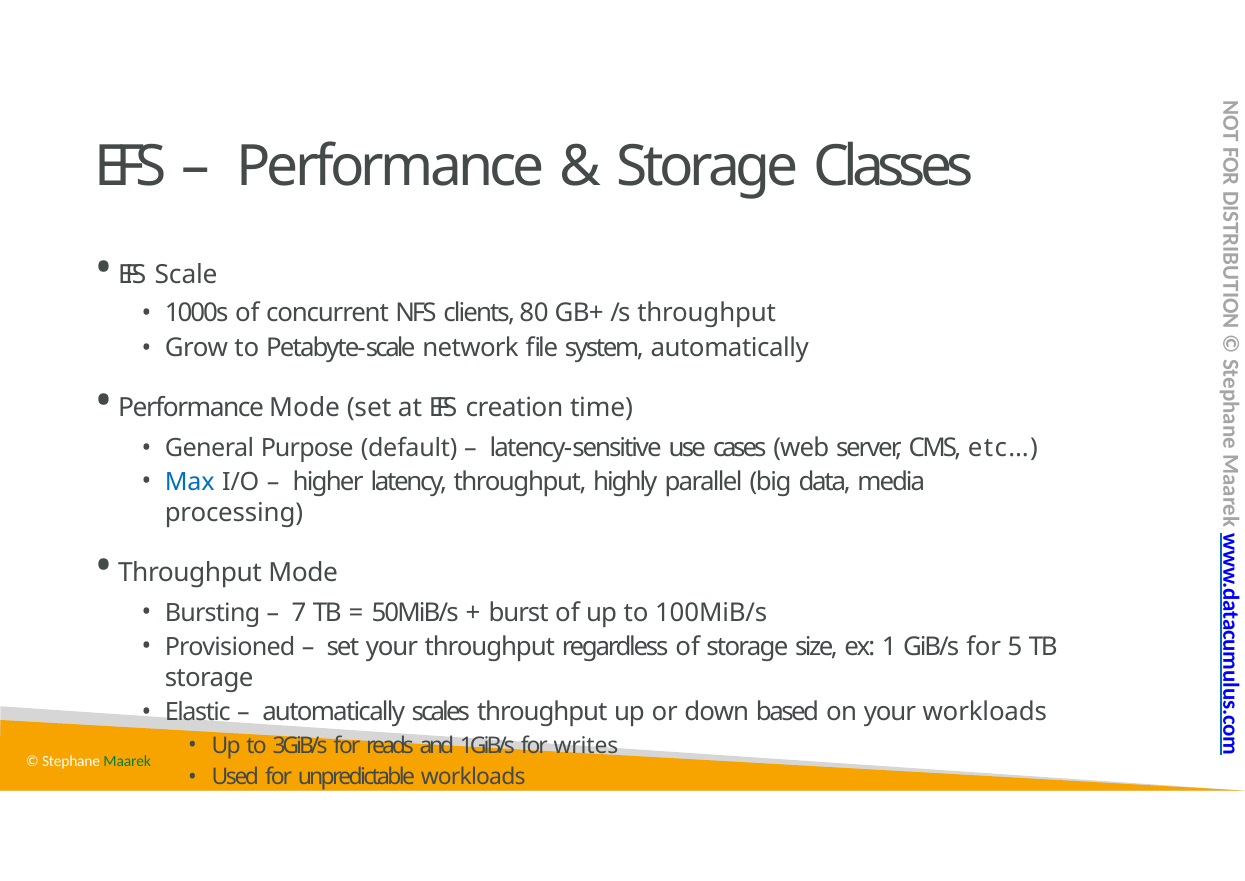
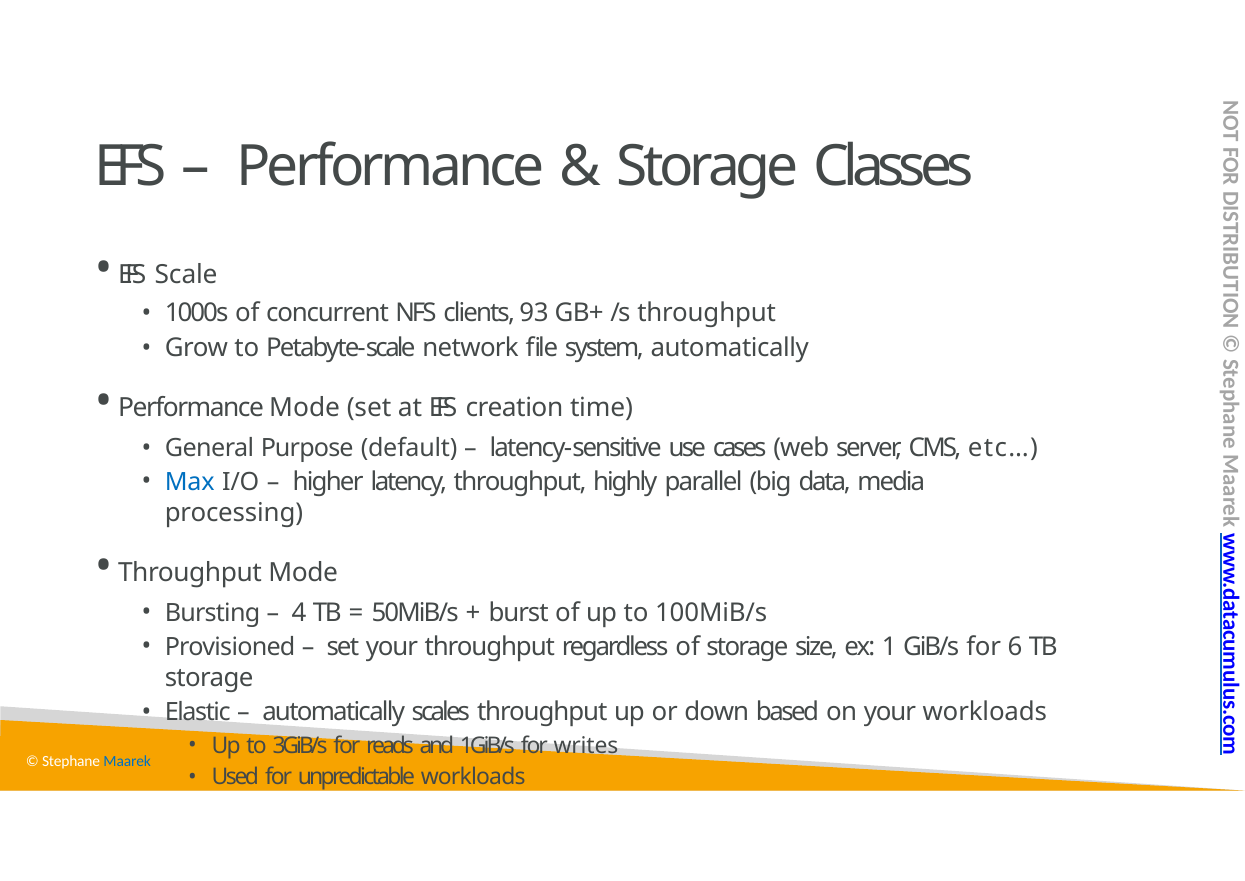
80: 80 -> 93 (534, 313)
7: 7 -> 4 (299, 612)
5: 5 -> 6 (1015, 646)
Maarek colour: green -> blue (127, 761)
